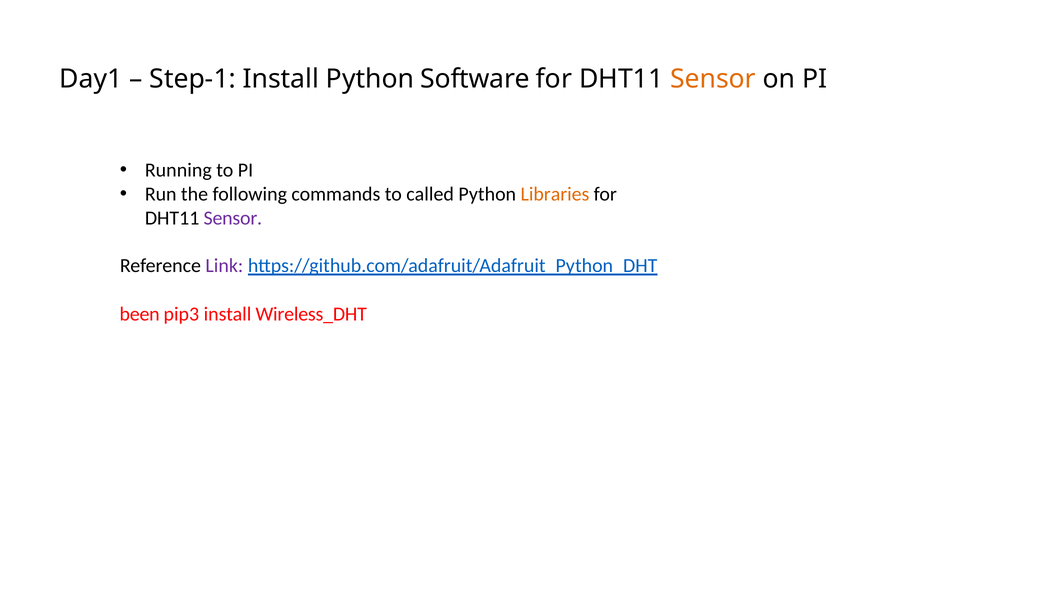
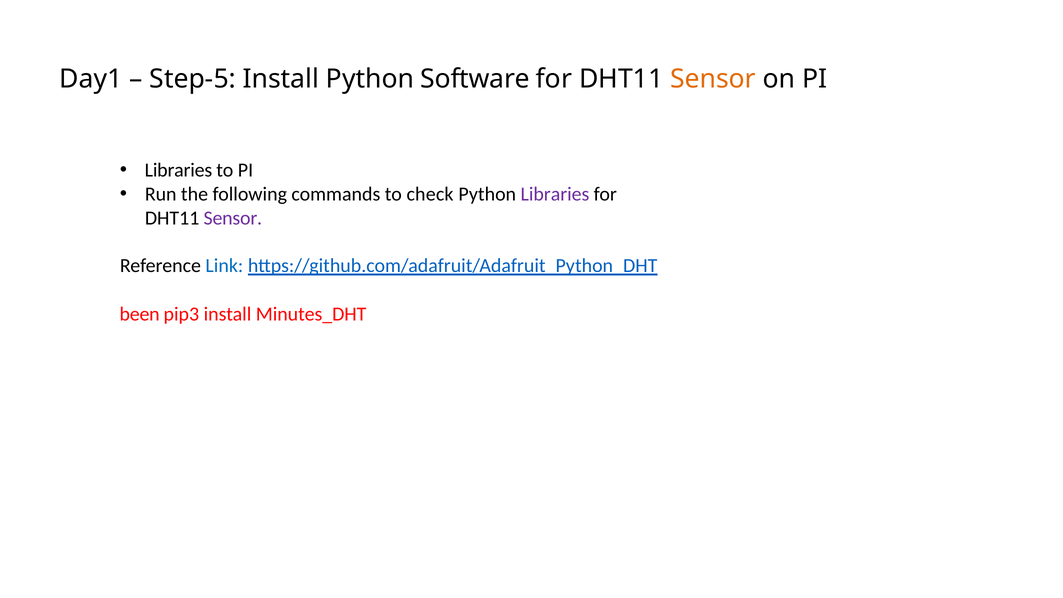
Step-1: Step-1 -> Step-5 (193, 79)
Running: Running -> Libraries (178, 170)
called: called -> check (430, 194)
Libraries colour: orange -> purple (555, 194)
Link colour: purple -> blue (224, 266)
Wireless_DHT: Wireless_DHT -> Minutes_DHT (311, 314)
